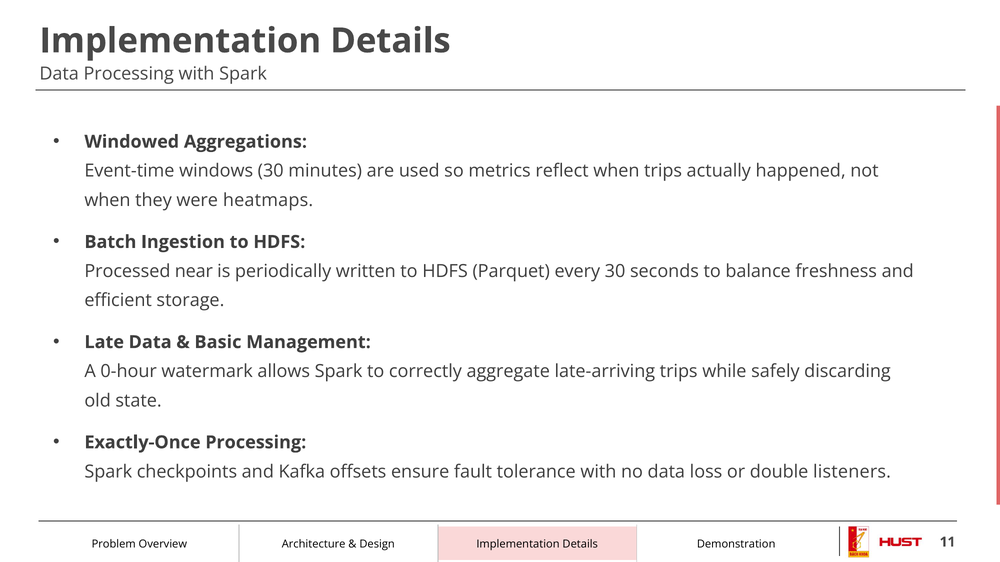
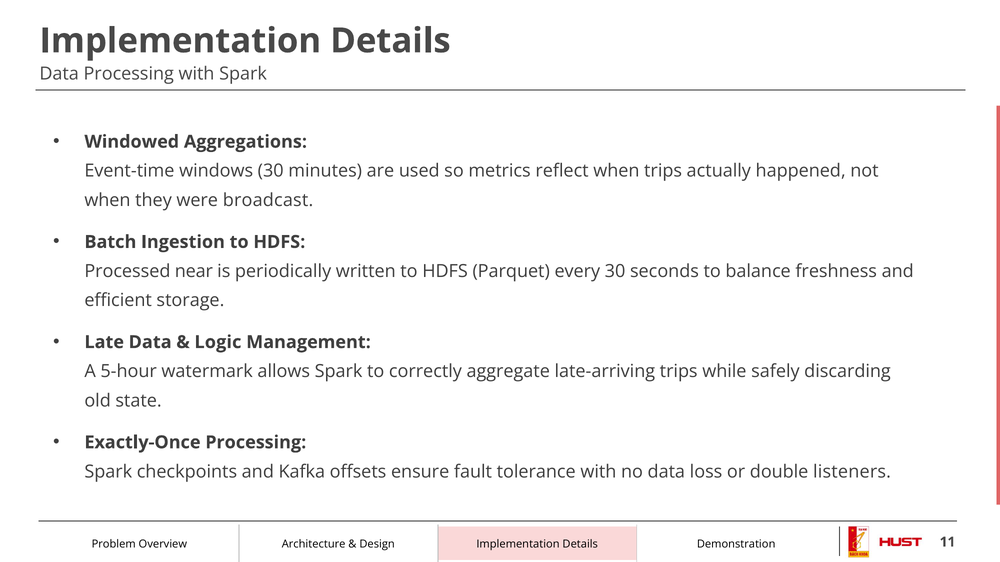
heatmaps: heatmaps -> broadcast (268, 200)
Basic: Basic -> Logic (218, 342)
0-hour: 0-hour -> 5-hour (129, 372)
